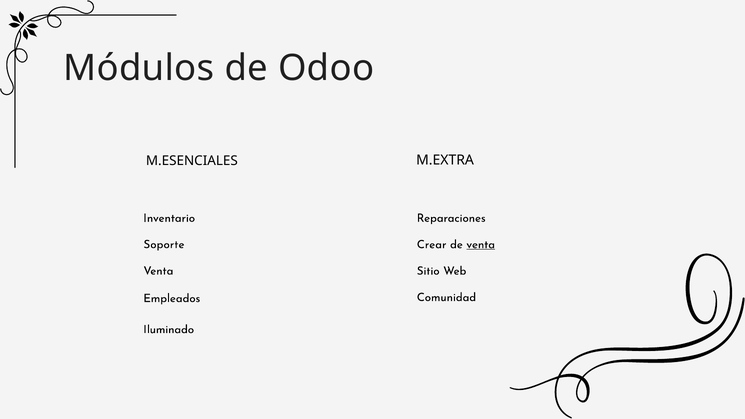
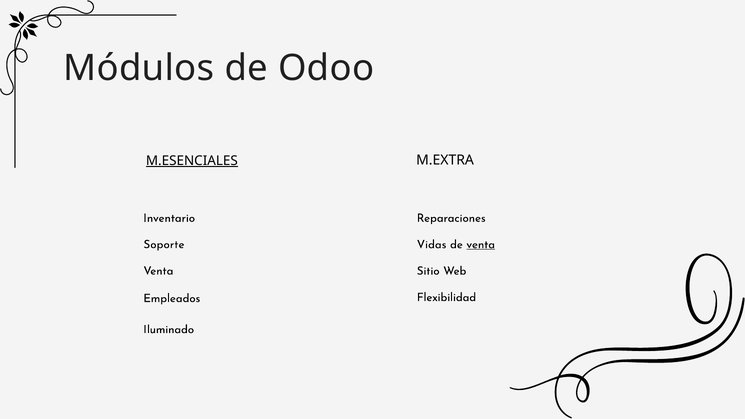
M.ESENCIALES underline: none -> present (192, 161)
Crear: Crear -> Vidas (432, 244)
Comunidad: Comunidad -> Flexibilidad (446, 297)
